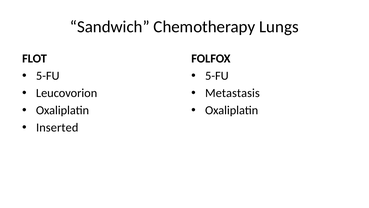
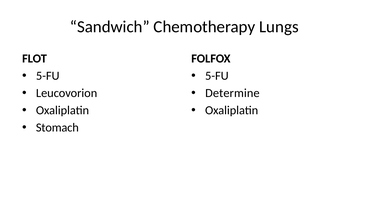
Metastasis: Metastasis -> Determine (232, 93)
Inserted: Inserted -> Stomach (57, 127)
